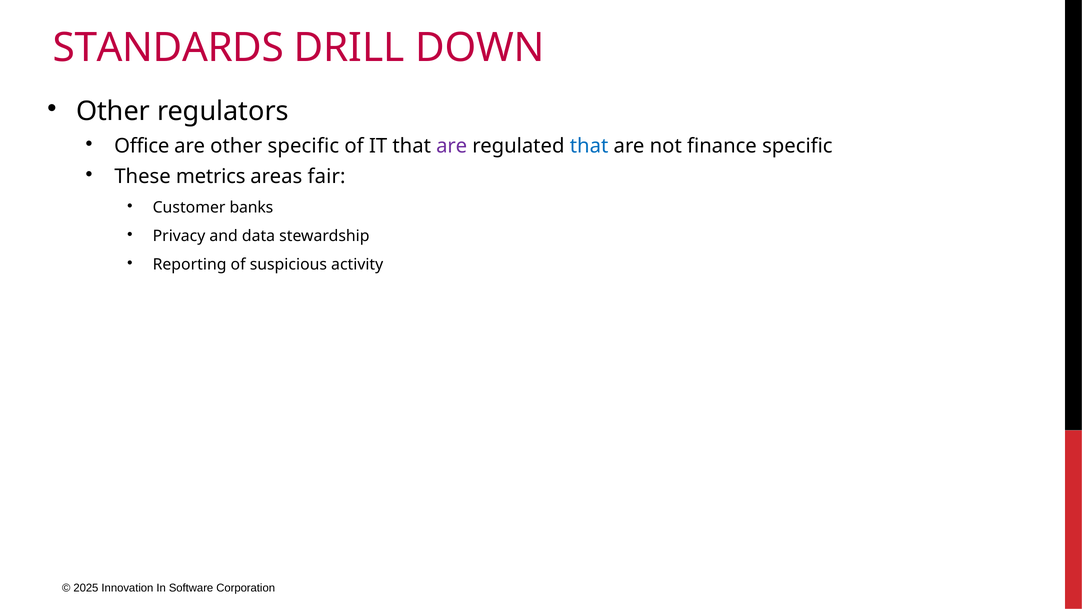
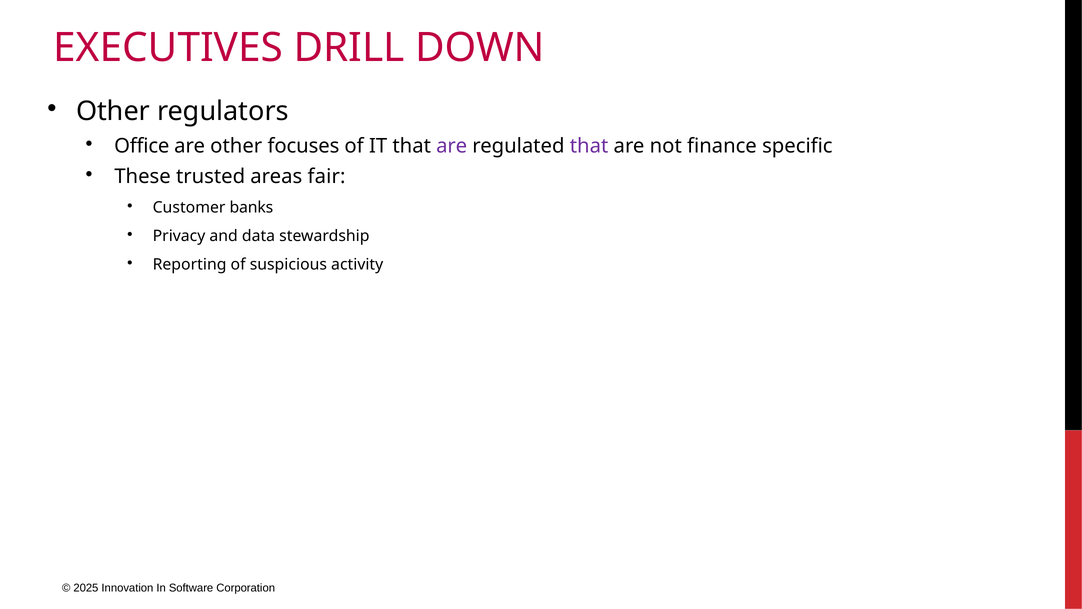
STANDARDS: STANDARDS -> EXECUTIVES (168, 48)
other specific: specific -> focuses (303, 146)
that colour: blue -> purple (589, 146)
metrics: metrics -> trusted (211, 176)
